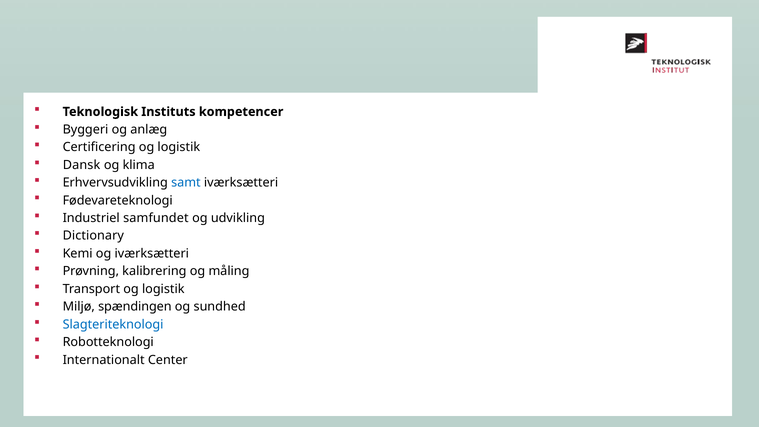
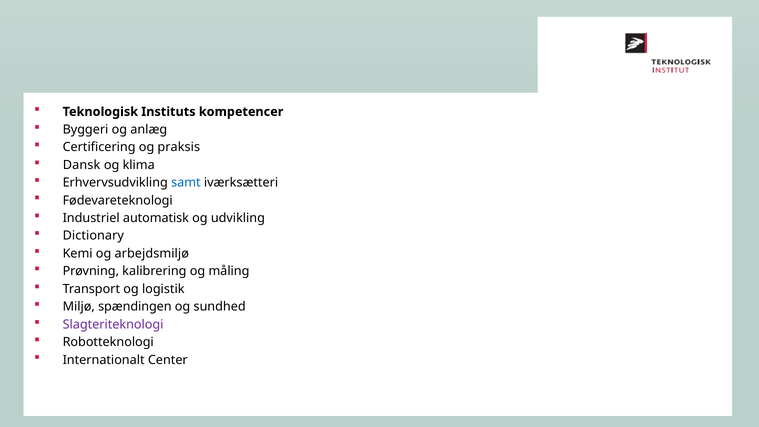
Certificering og logistik: logistik -> praksis (179, 147)
samfundet: samfundet -> automatisk (156, 218)
og iværksætteri: iværksætteri -> arbejdsmiljø (152, 253)
Slagteriteknologi colour: blue -> purple (113, 324)
